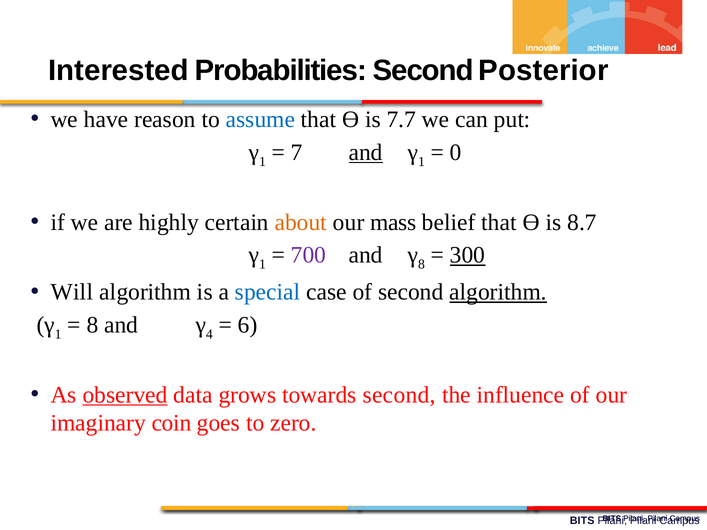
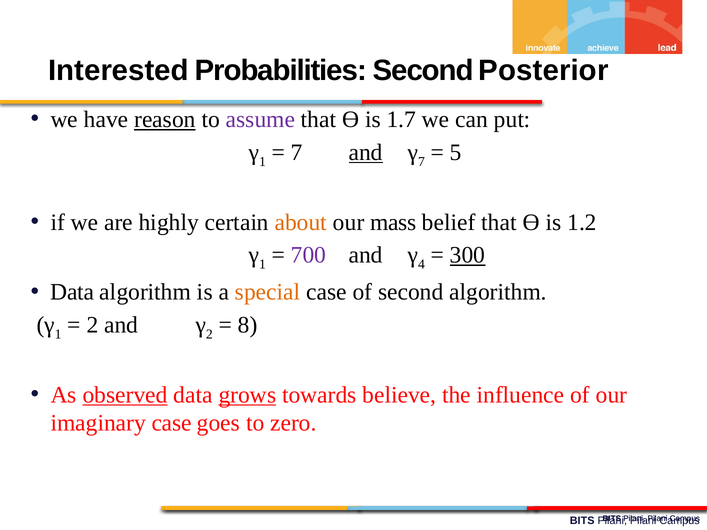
reason underline: none -> present (165, 119)
assume colour: blue -> purple (260, 119)
7.7: 7.7 -> 1.7 (401, 119)
1: 1 -> 7 (421, 162)
0: 0 -> 5 (456, 152)
8.7: 8.7 -> 1.2 (582, 222)
8: 8 -> 4 (421, 264)
Will: Will -> Data (72, 292)
special colour: blue -> orange (268, 292)
algorithm underline: present -> none (498, 292)
8: 8 -> 2 (92, 325)
4: 4 -> 2 (209, 334)
6: 6 -> 8 (248, 325)
grows underline: none -> present (247, 395)
towards second: second -> believe (399, 395)
imaginary coin: coin -> case (172, 423)
